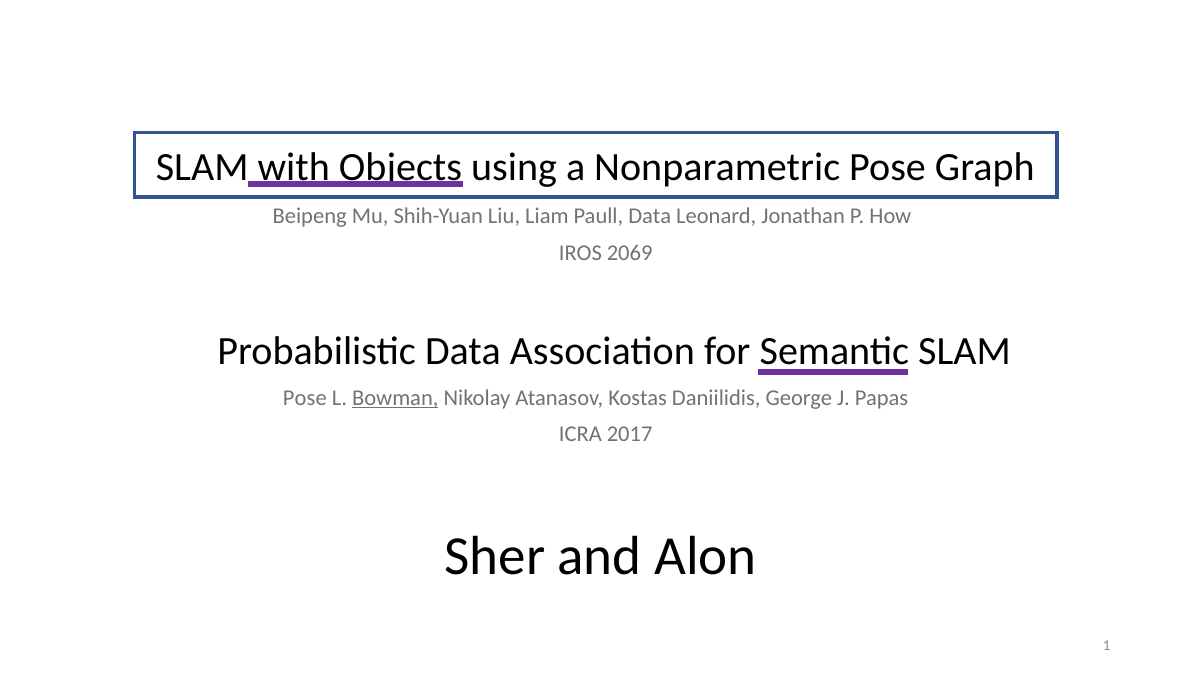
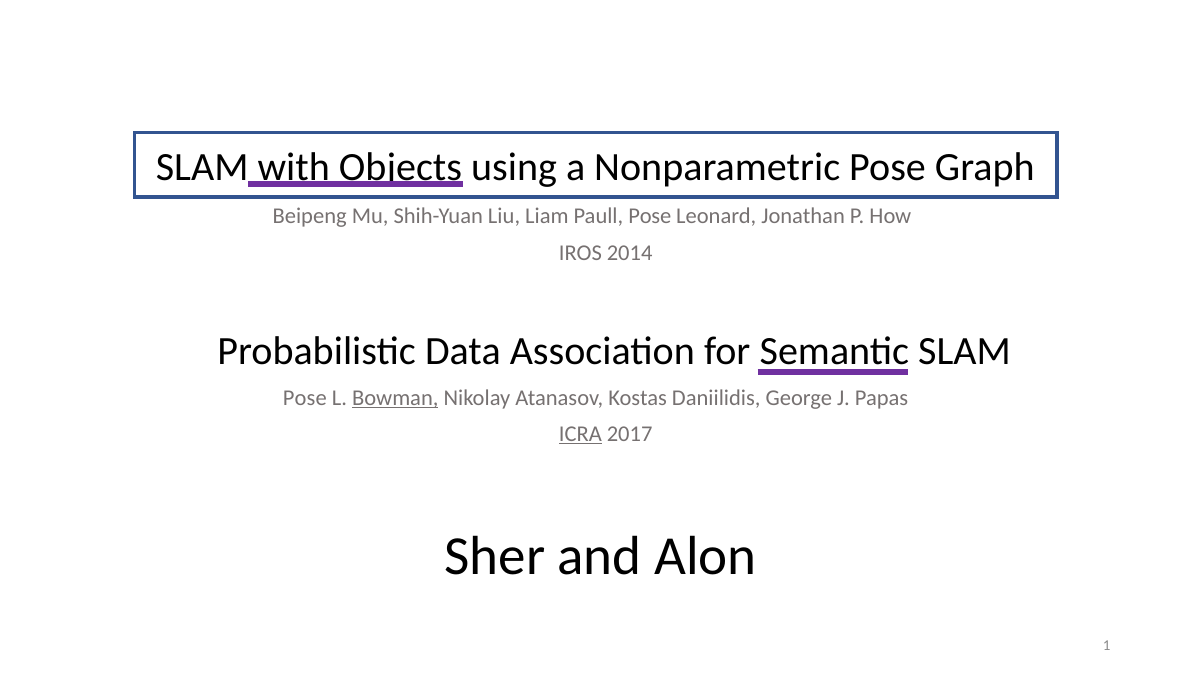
Paull Data: Data -> Pose (650, 216)
2069: 2069 -> 2014 (630, 253)
ICRA underline: none -> present (580, 434)
